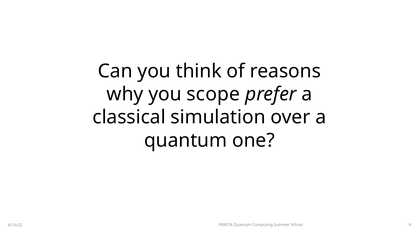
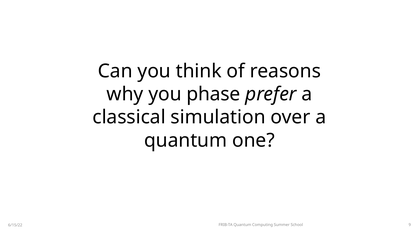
scope: scope -> phase (213, 94)
